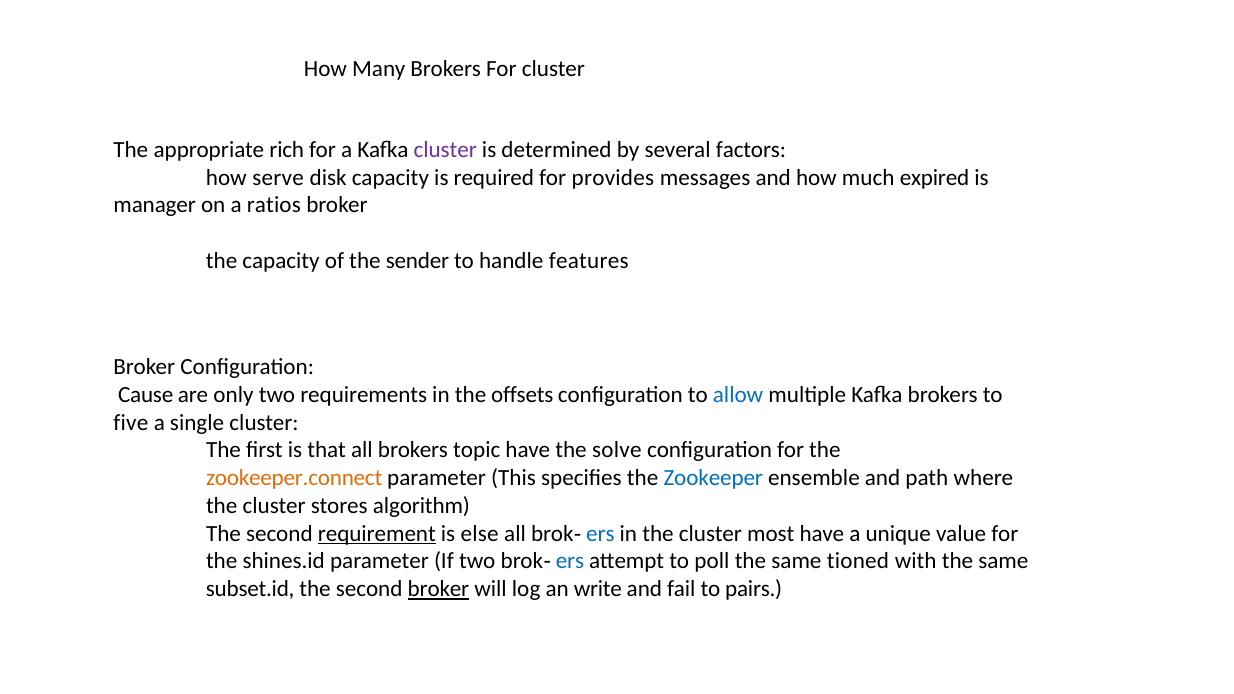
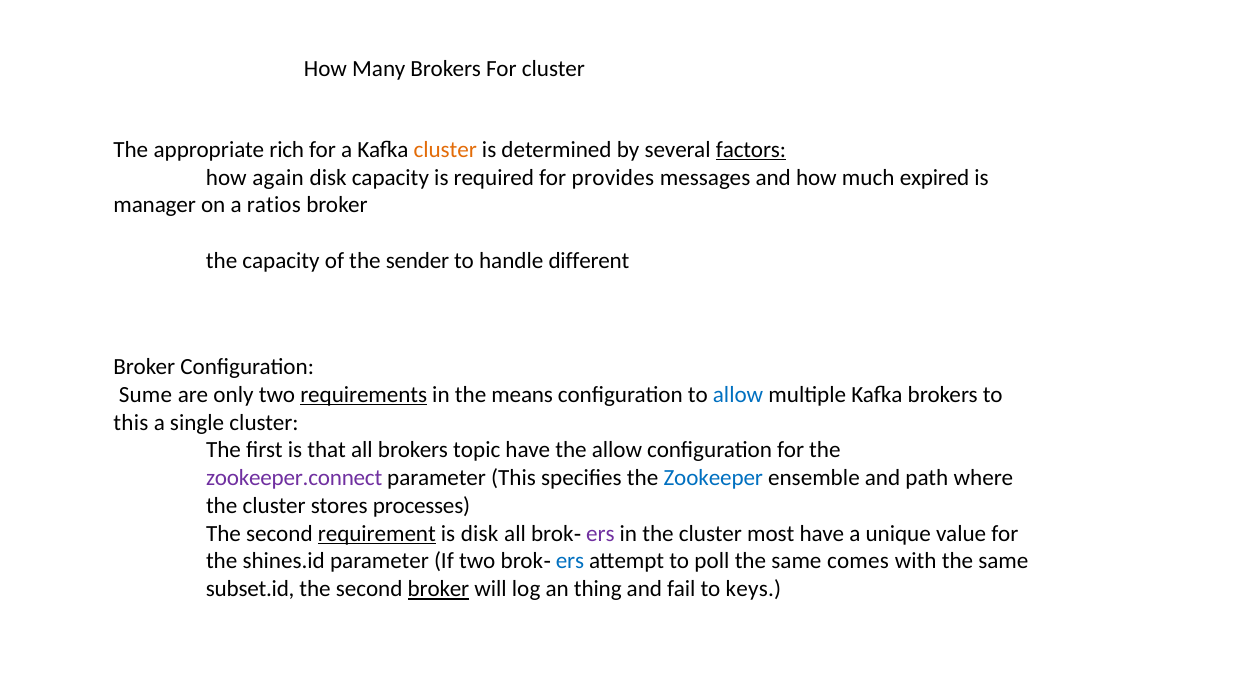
cluster colour: purple -> orange (445, 150)
factors underline: none -> present (751, 150)
serve: serve -> again (278, 178)
features: features -> different (589, 261)
Cause: Cause -> Sume (145, 395)
requirements underline: none -> present (364, 395)
offsets: offsets -> means (522, 395)
five: five -> this (131, 423)
the solve: solve -> allow (617, 450)
zookeeper.connect colour: orange -> purple (294, 478)
algorithm: algorithm -> processes (421, 506)
is else: else -> disk (480, 534)
ers colour: blue -> purple (600, 534)
tioned: tioned -> comes (858, 561)
write: write -> thing (598, 589)
pairs: pairs -> keys (753, 589)
